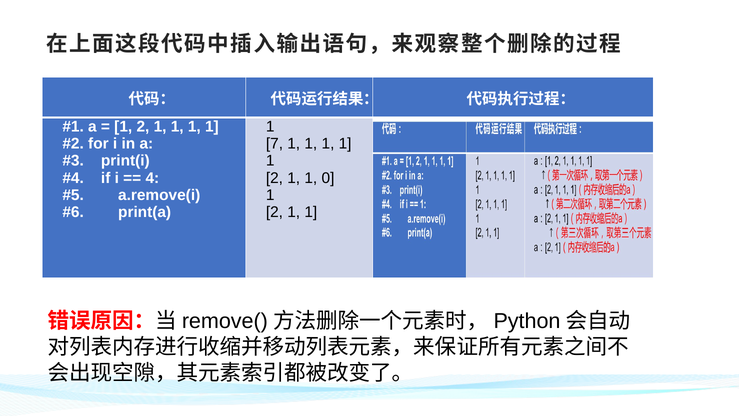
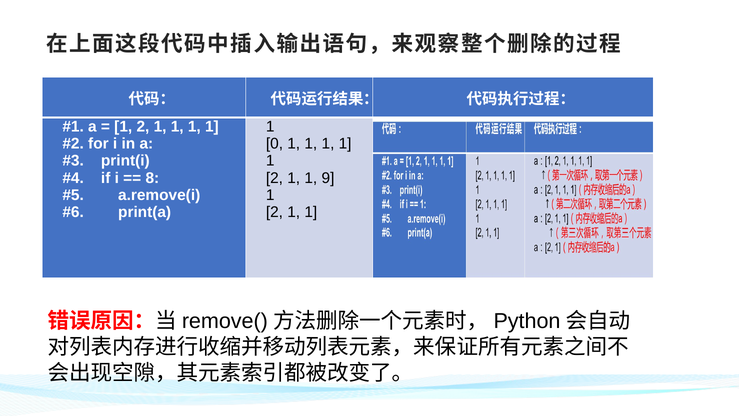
7: 7 -> 0 (274, 144)
4: 4 -> 8 (152, 178)
0: 0 -> 9 (328, 178)
